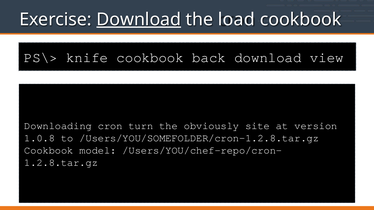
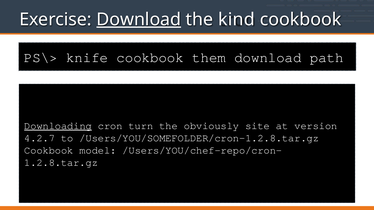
load: load -> kind (236, 19)
back: back -> them (209, 58)
view: view -> path (327, 58)
Downloading underline: none -> present (58, 126)
1.0.8: 1.0.8 -> 4.2.7 (40, 138)
